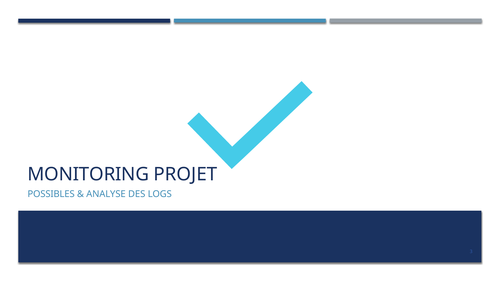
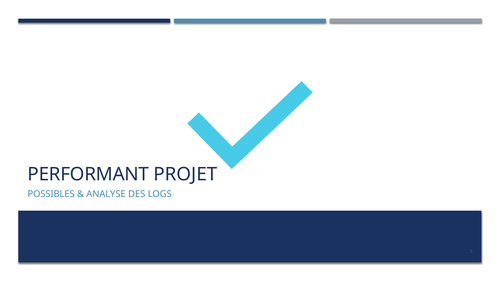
MONITORING: MONITORING -> PERFORMANT (88, 174)
